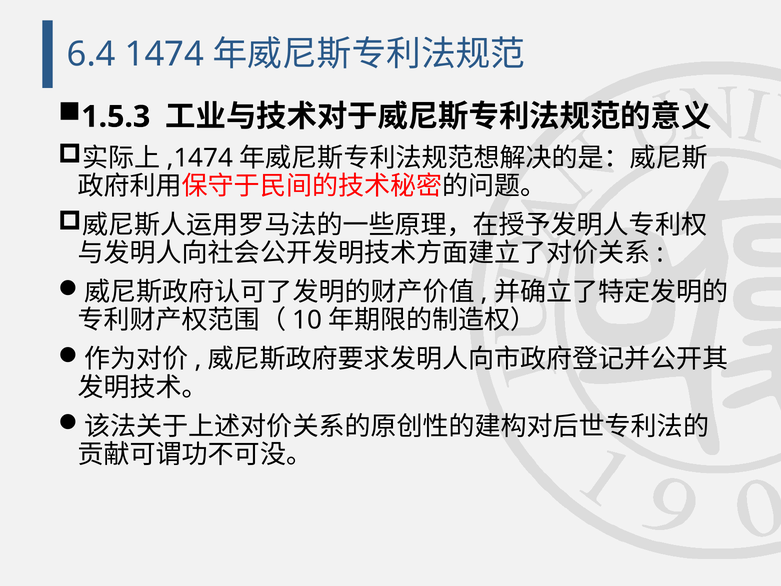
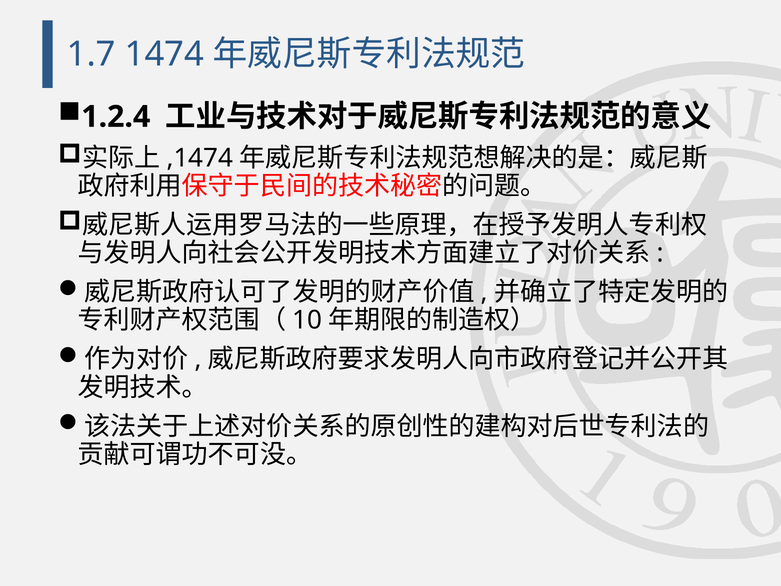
6.4: 6.4 -> 1.7 (91, 54)
1.5.3: 1.5.3 -> 1.2.4 (116, 117)
